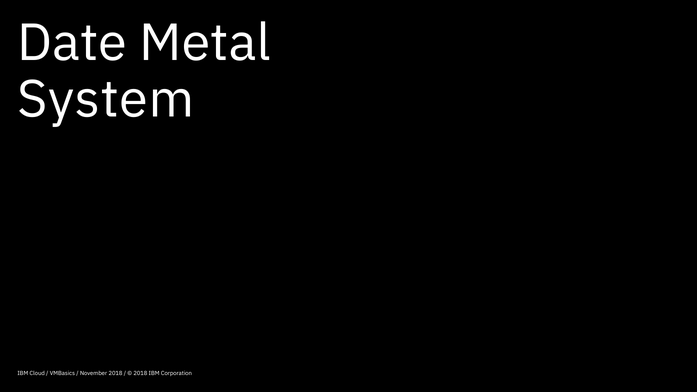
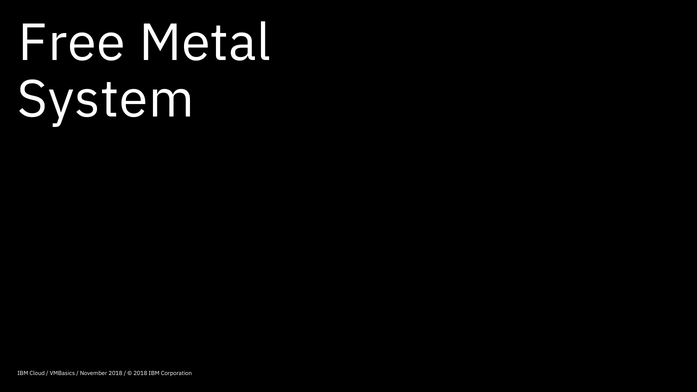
Date: Date -> Free (72, 43)
